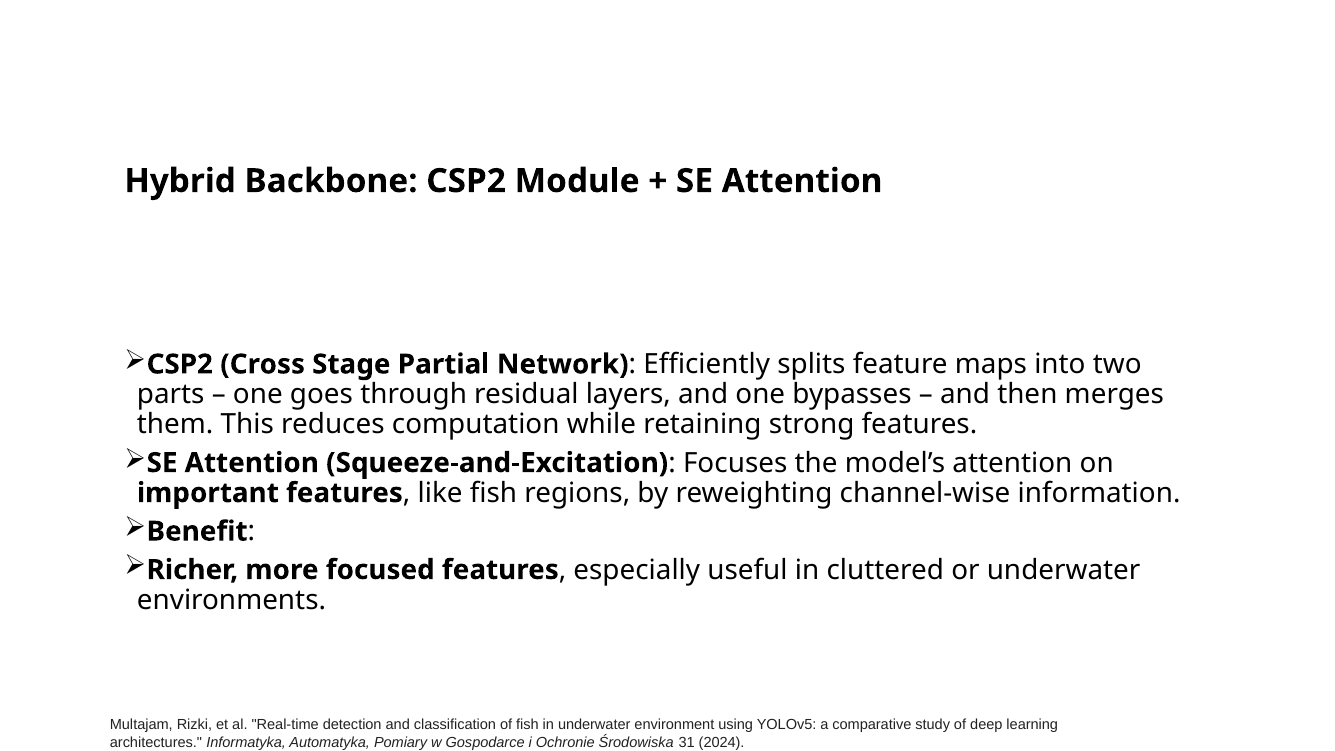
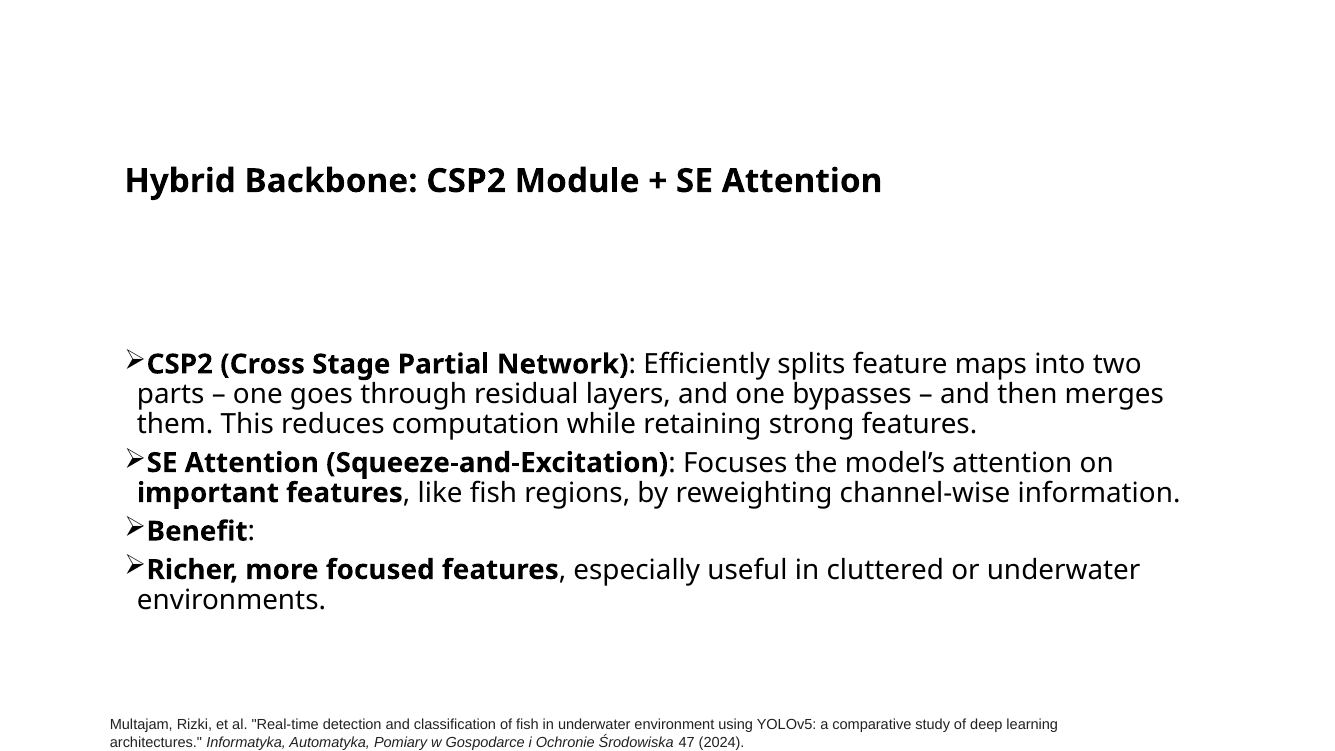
31: 31 -> 47 (687, 742)
